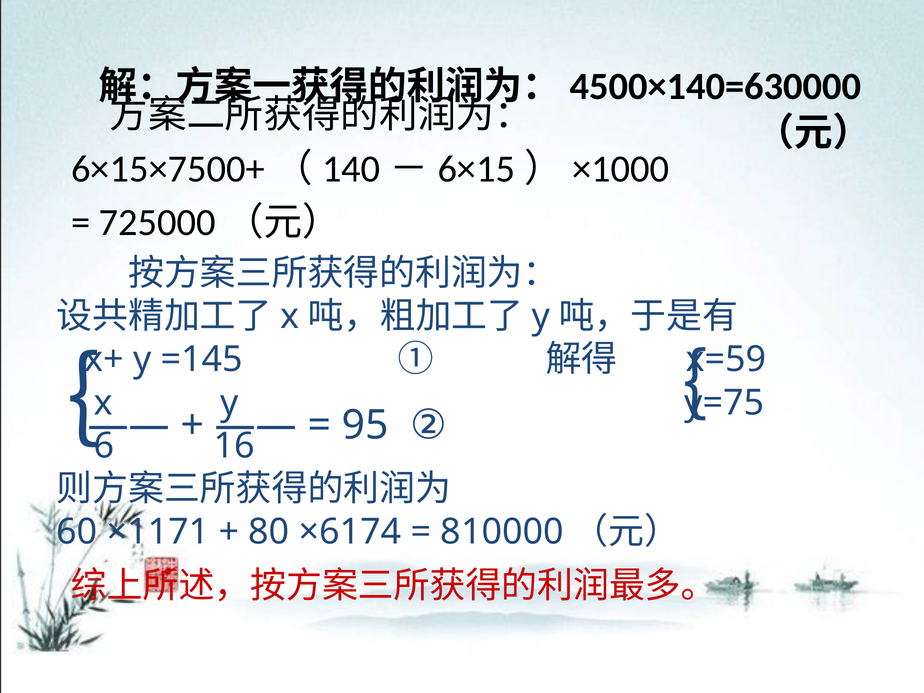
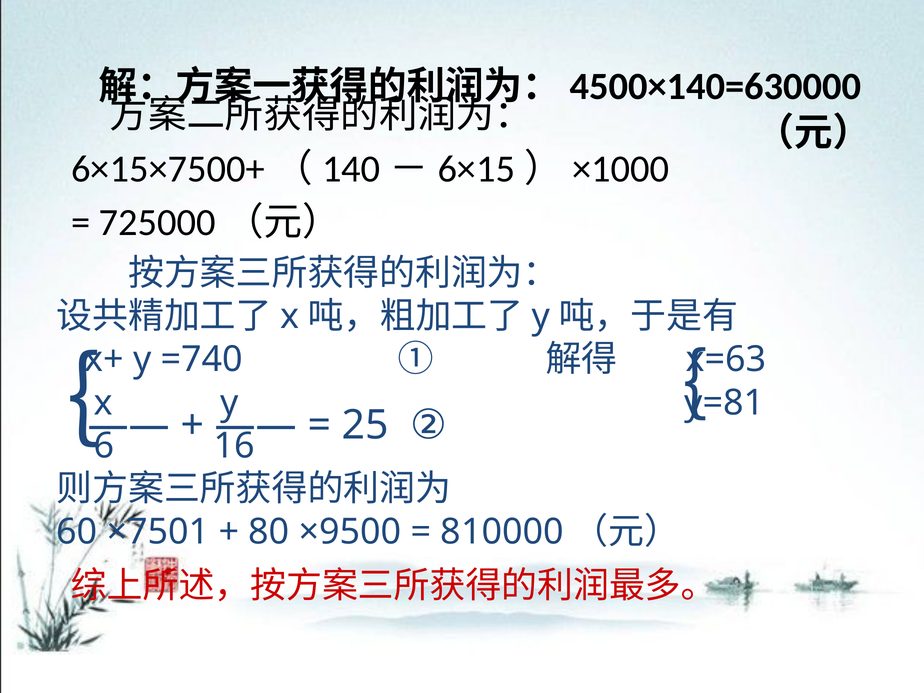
=145: =145 -> =740 (202, 360)
x=59: x=59 -> x=63 (726, 360)
y=75: y=75 -> y=81 (724, 403)
95: 95 -> 25 (365, 425)
×1171: ×1171 -> ×7501 (158, 532)
×6174: ×6174 -> ×9500 (350, 532)
